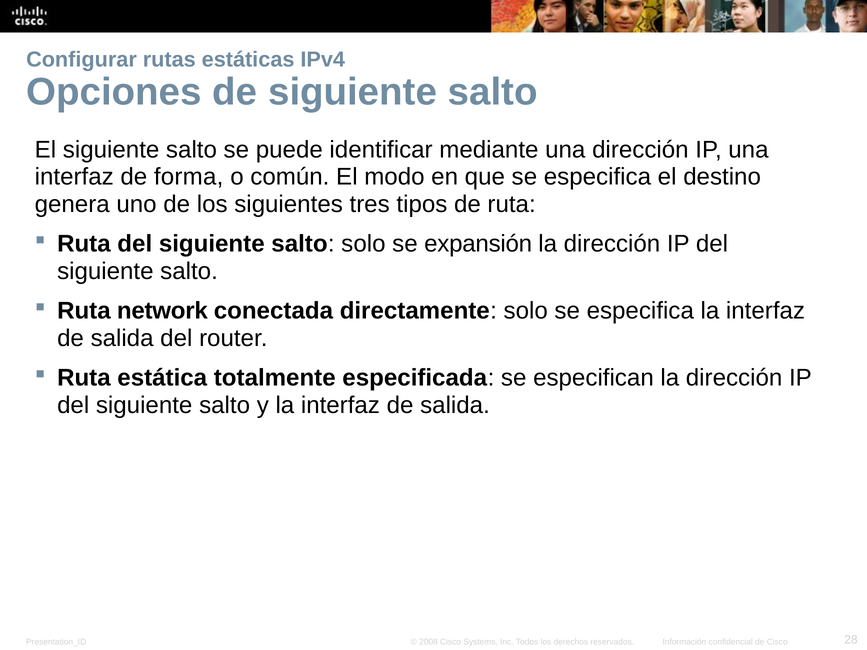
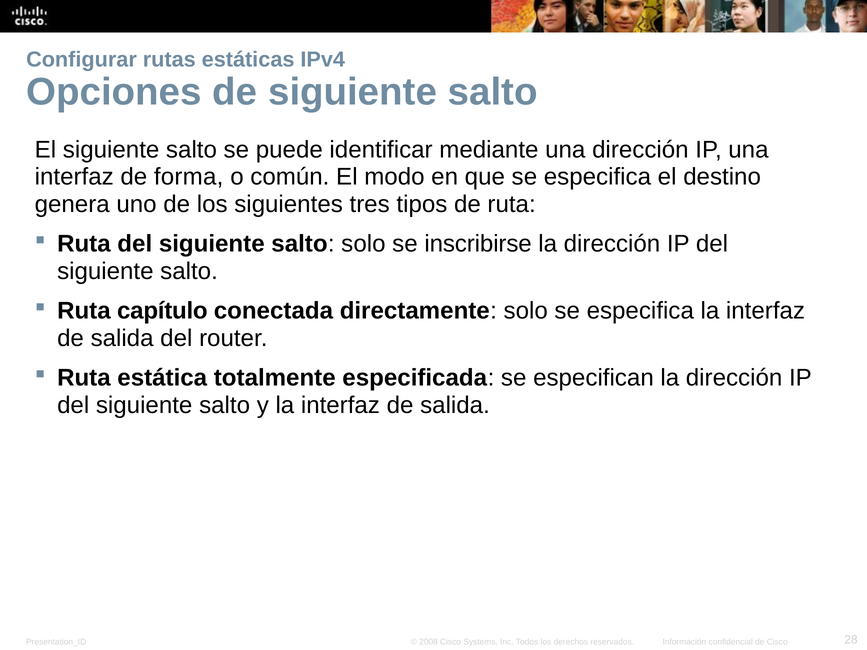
expansión: expansión -> inscribirse (478, 244)
network: network -> capítulo (162, 311)
